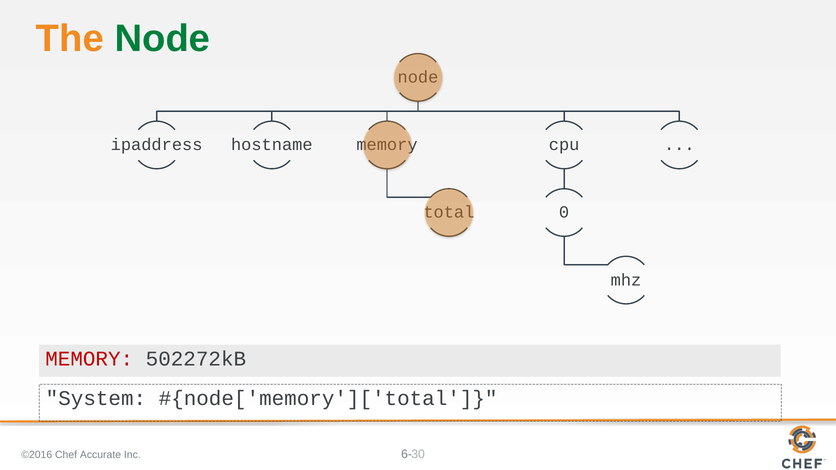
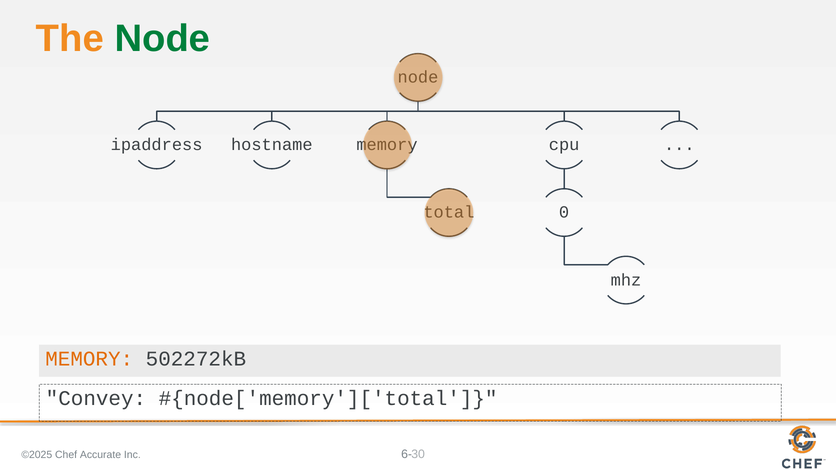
MEMORY colour: red -> orange (89, 359)
System: System -> Convey (96, 398)
©2016: ©2016 -> ©2025 (37, 455)
